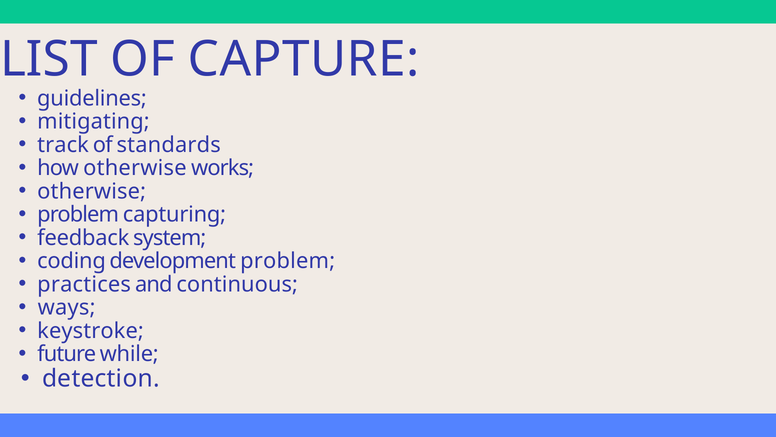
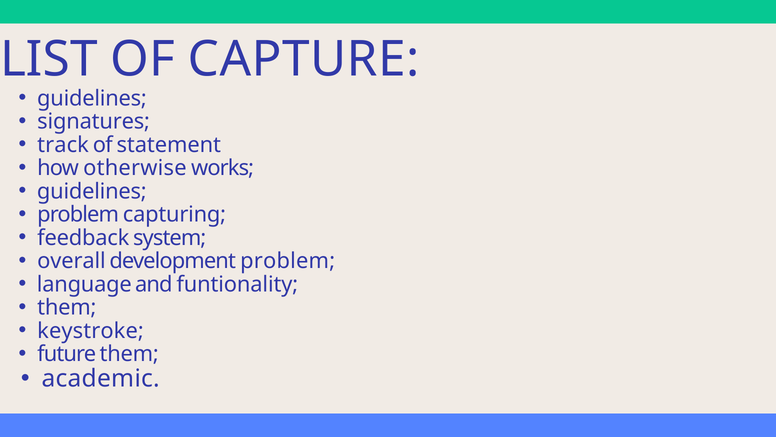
mitigating: mitigating -> signatures (94, 121)
standards: standards -> statement (169, 145)
otherwise: otherwise -> guidelines (92, 191)
coding: coding -> overall (71, 261)
practices: practices -> language (84, 284)
continuous: continuous -> funtionality (237, 284)
ways: ways -> them (67, 307)
future while: while -> them (129, 354)
detection: detection -> academic (101, 378)
